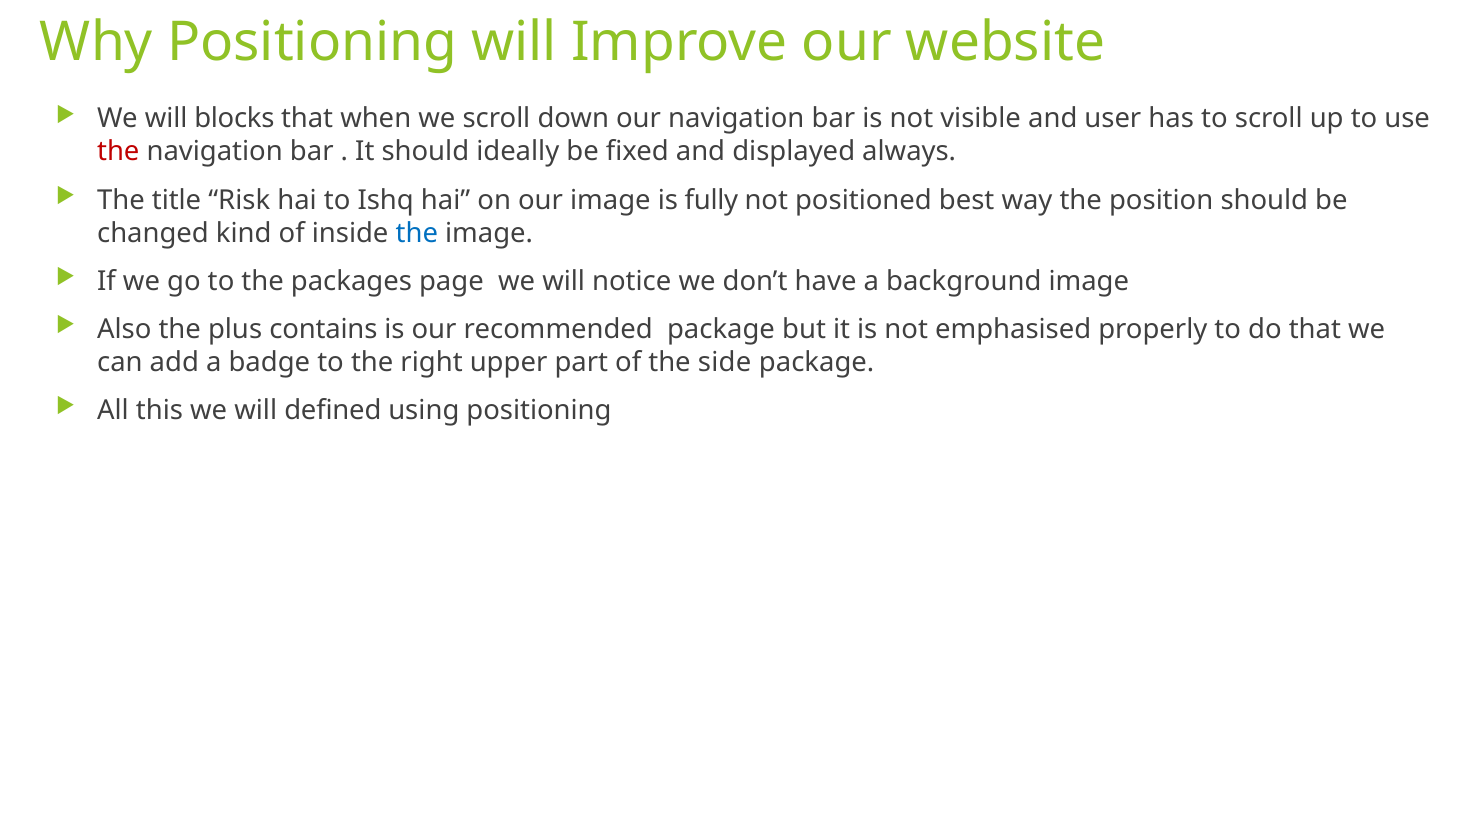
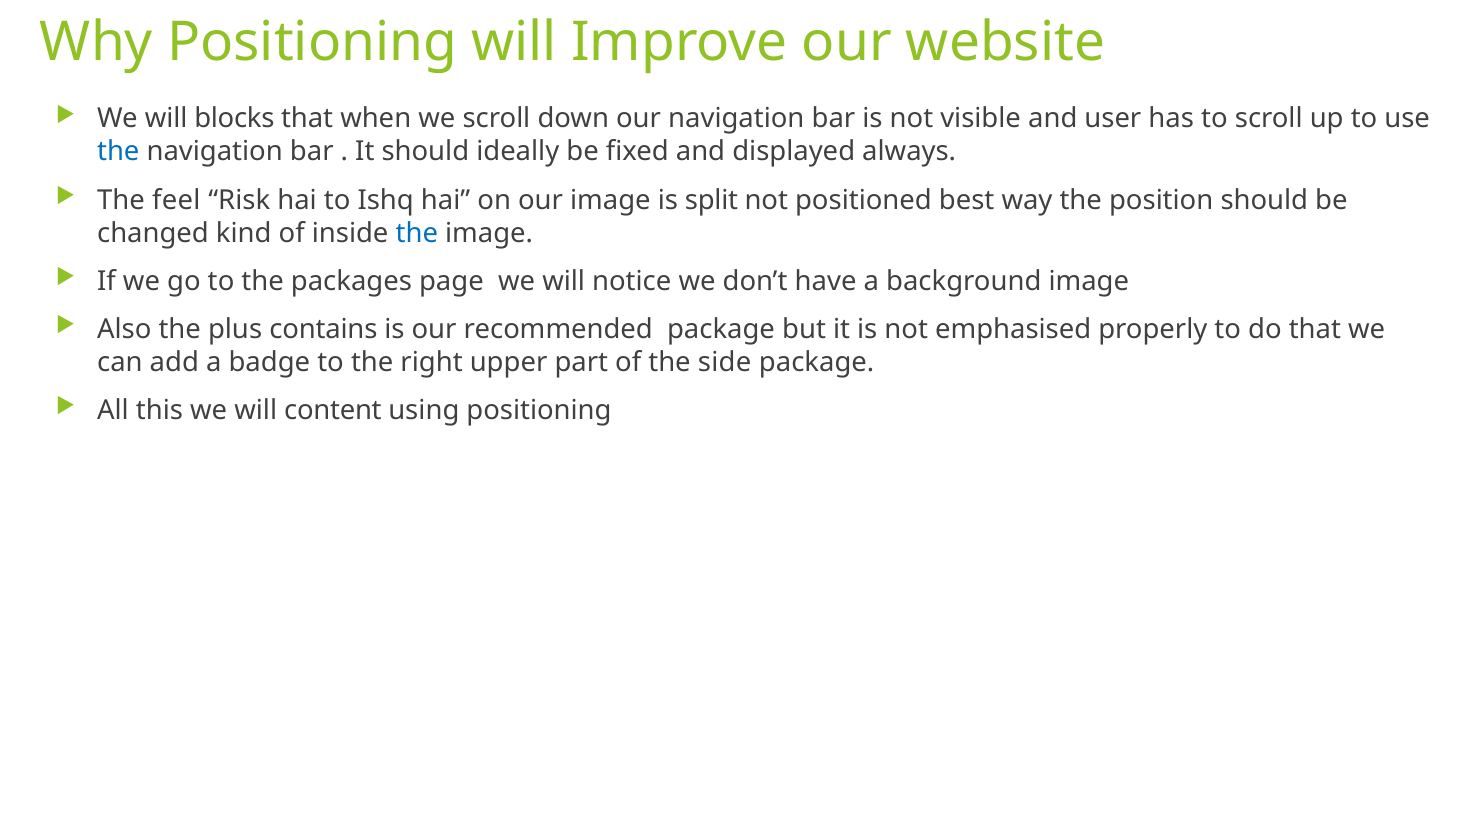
the colour: red -> blue (118, 152)
title: title -> feel (176, 200)
fully: fully -> split (711, 200)
defined: defined -> content (333, 411)
